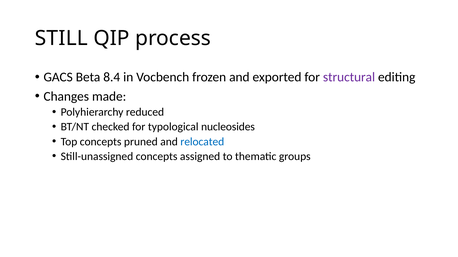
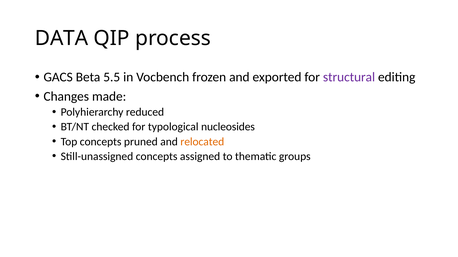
STILL: STILL -> DATA (62, 38)
8.4: 8.4 -> 5.5 (112, 77)
relocated colour: blue -> orange (202, 142)
